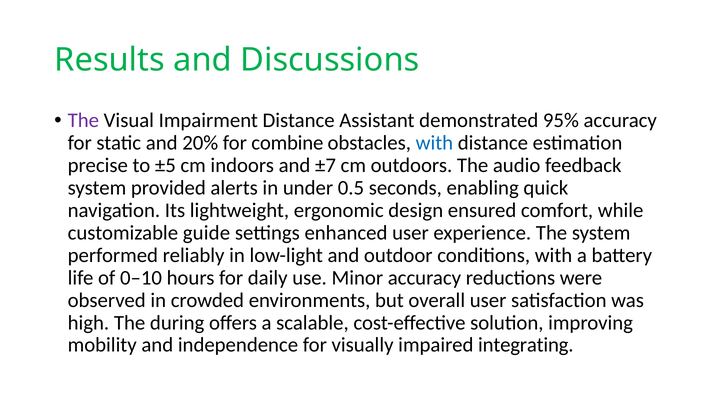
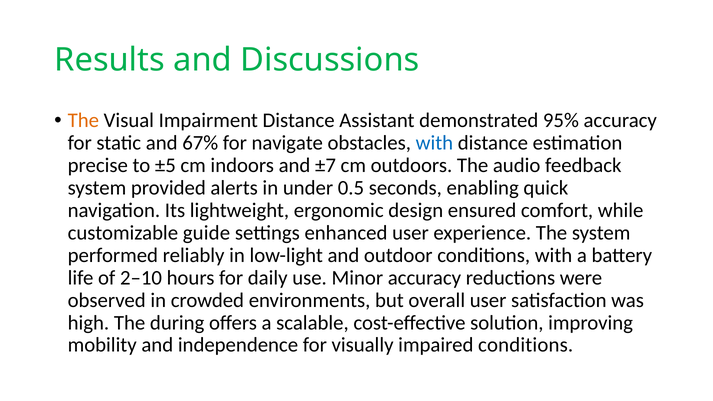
The colour: purple -> orange (83, 121)
20%: 20% -> 67% (200, 143)
combine: combine -> navigate (287, 143)
0–10: 0–10 -> 2–10 (141, 278)
impaired integrating: integrating -> conditions (526, 345)
